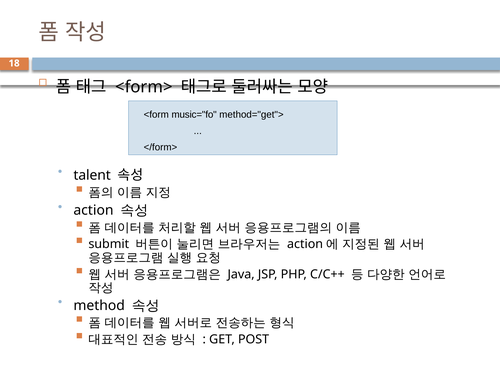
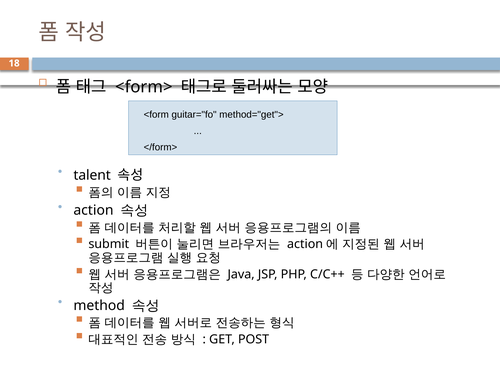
music="fo: music="fo -> guitar="fo (194, 115)
